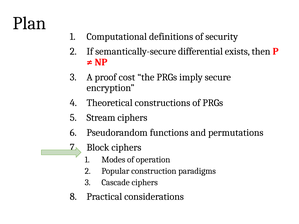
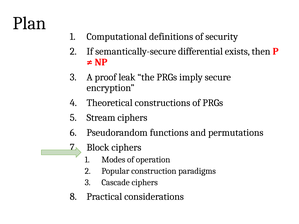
cost: cost -> leak (127, 77)
